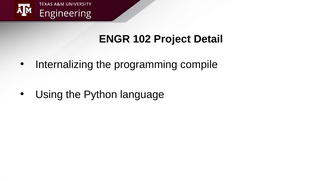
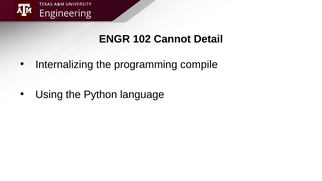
Project: Project -> Cannot (172, 39)
